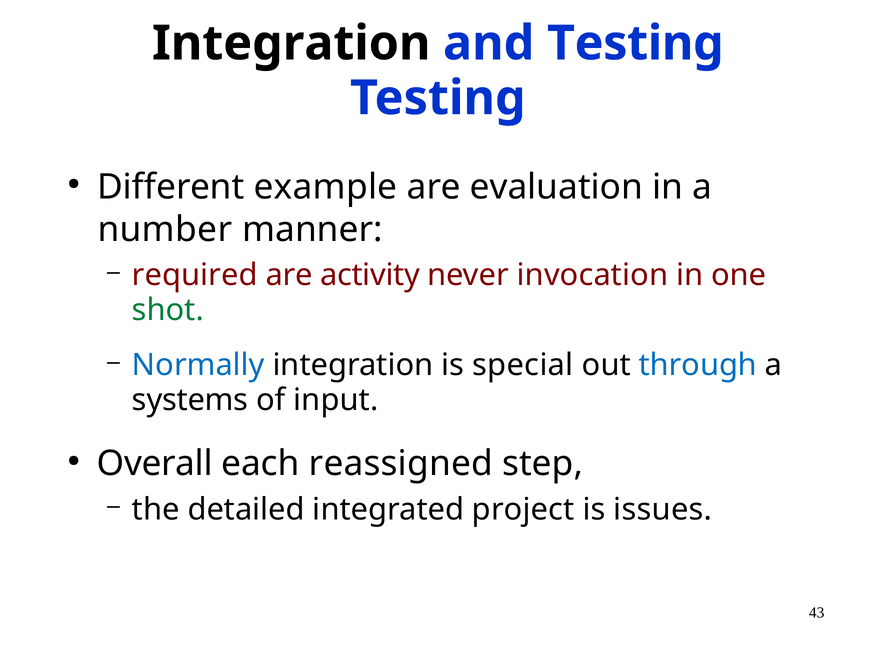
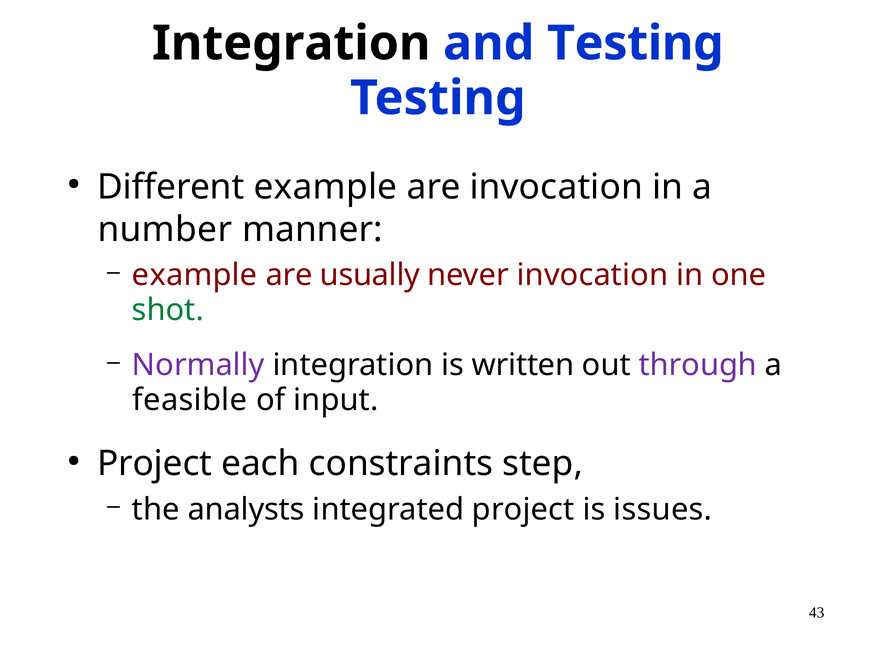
are evaluation: evaluation -> invocation (556, 187)
required: required -> example (195, 275)
activity: activity -> usually (370, 275)
Normally colour: blue -> purple (198, 365)
special: special -> written (523, 365)
through colour: blue -> purple (698, 365)
systems: systems -> feasible (190, 400)
Overall: Overall -> Project (155, 464)
reassigned: reassigned -> constraints (401, 464)
detailed: detailed -> analysts (246, 509)
